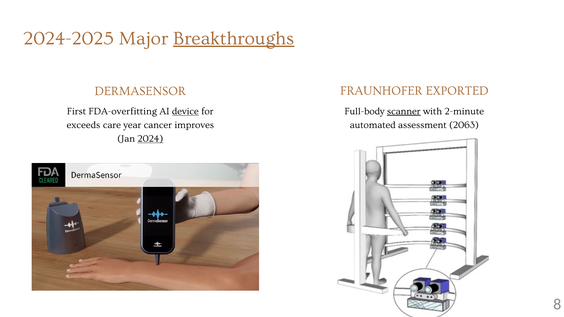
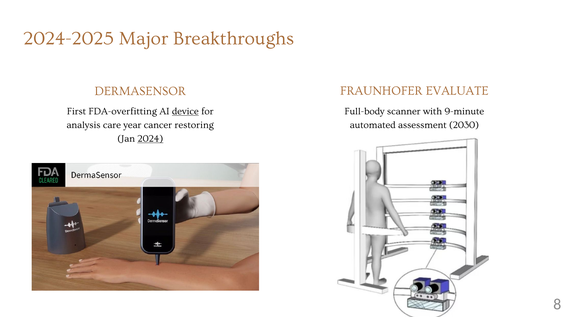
Breakthroughs underline: present -> none (234, 38)
EXPORTED: EXPORTED -> EVALUATE (457, 91)
scanner underline: present -> none (404, 111)
2-minute: 2-minute -> 9-minute (464, 111)
2063: 2063 -> 2030 (464, 125)
exceeds: exceeds -> analysis (83, 125)
improves: improves -> restoring (194, 125)
